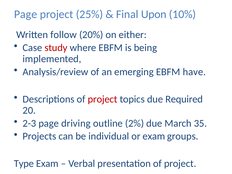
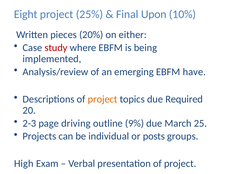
Page: Page -> Eight (26, 14)
follow: follow -> pieces (64, 35)
project colour: red -> orange (103, 99)
2%: 2% -> 9% (135, 123)
35: 35 -> 25 (200, 123)
or exam: exam -> posts (154, 136)
Type: Type -> High (24, 163)
